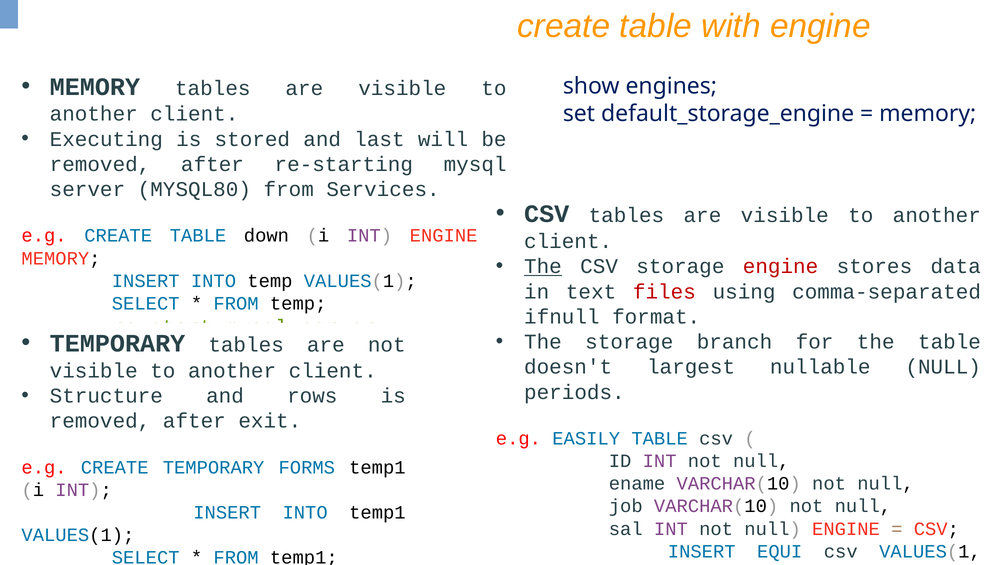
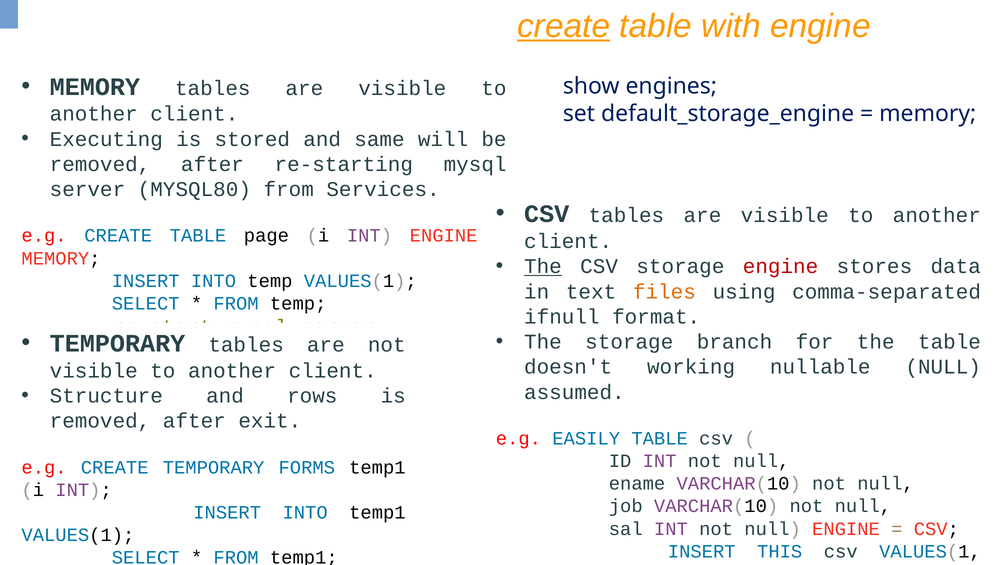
create underline: none -> present (564, 26)
last: last -> same (379, 139)
down: down -> page (266, 236)
files colour: red -> orange (664, 292)
largest: largest -> working (691, 367)
periods: periods -> assumed (574, 392)
EQUI: EQUI -> THIS (780, 551)
